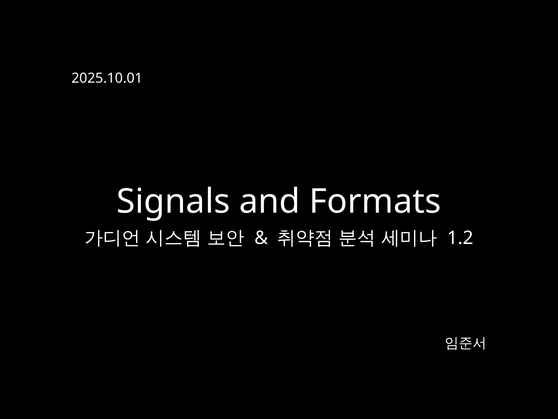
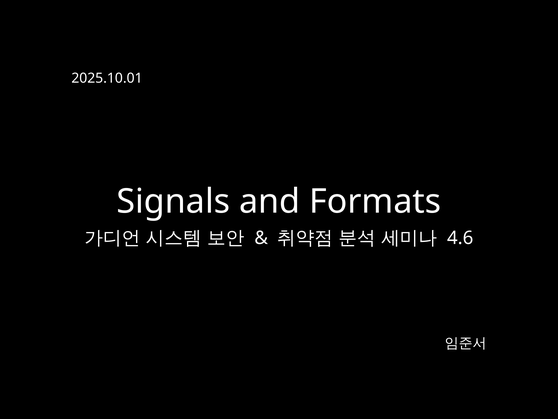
1.2: 1.2 -> 4.6 (460, 238)
